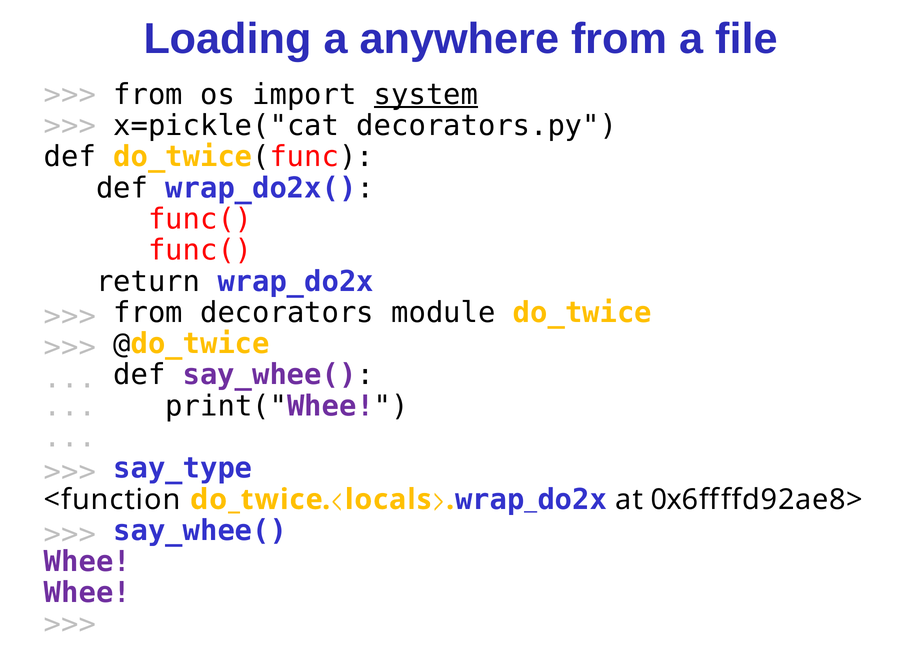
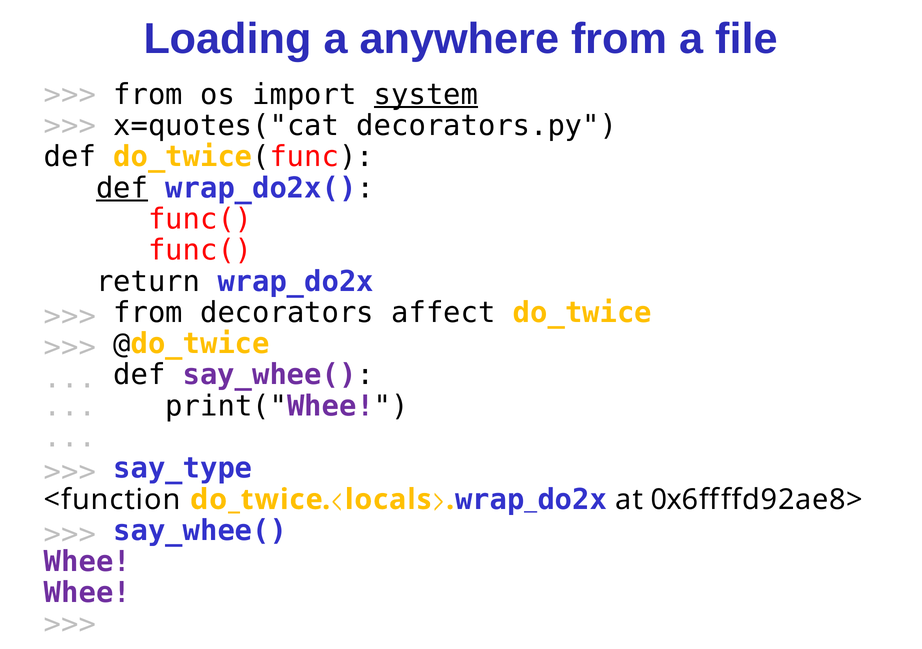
x=pickle("cat: x=pickle("cat -> x=quotes("cat (226, 126)
def underline: none -> present (122, 188)
module: module -> affect (443, 313)
